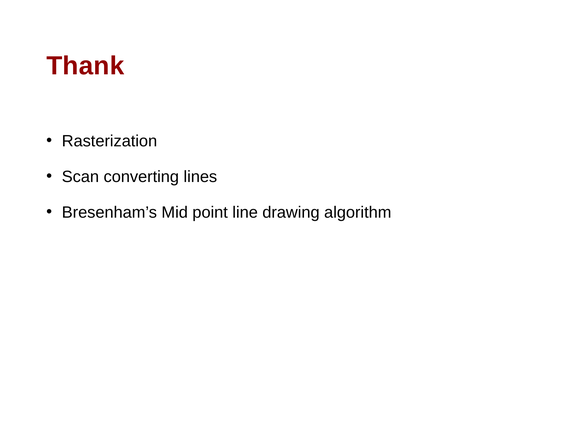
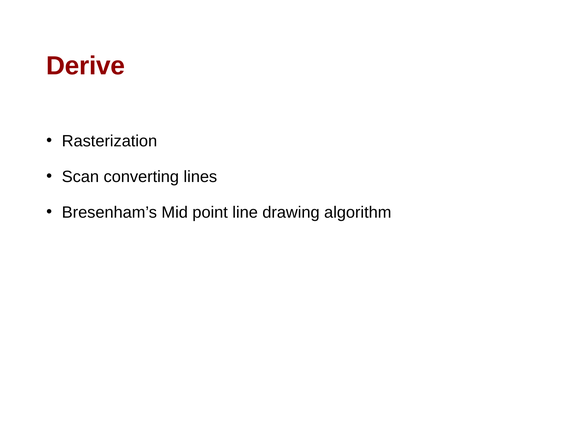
Thank: Thank -> Derive (86, 66)
